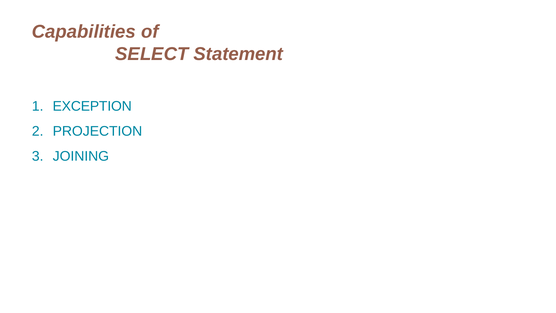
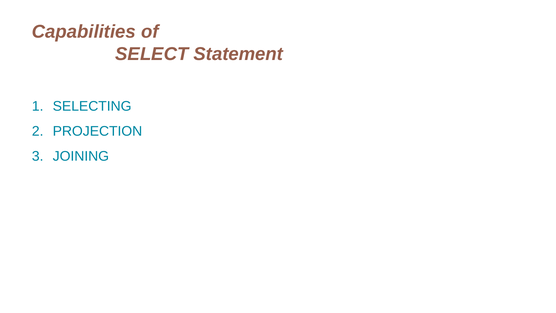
EXCEPTION: EXCEPTION -> SELECTING (92, 106)
